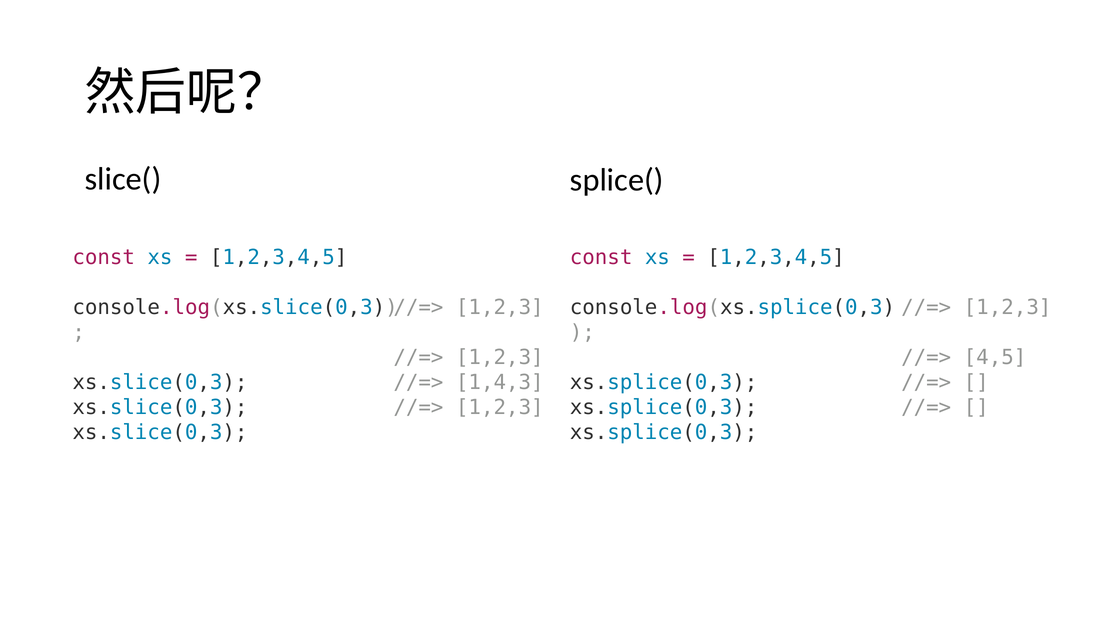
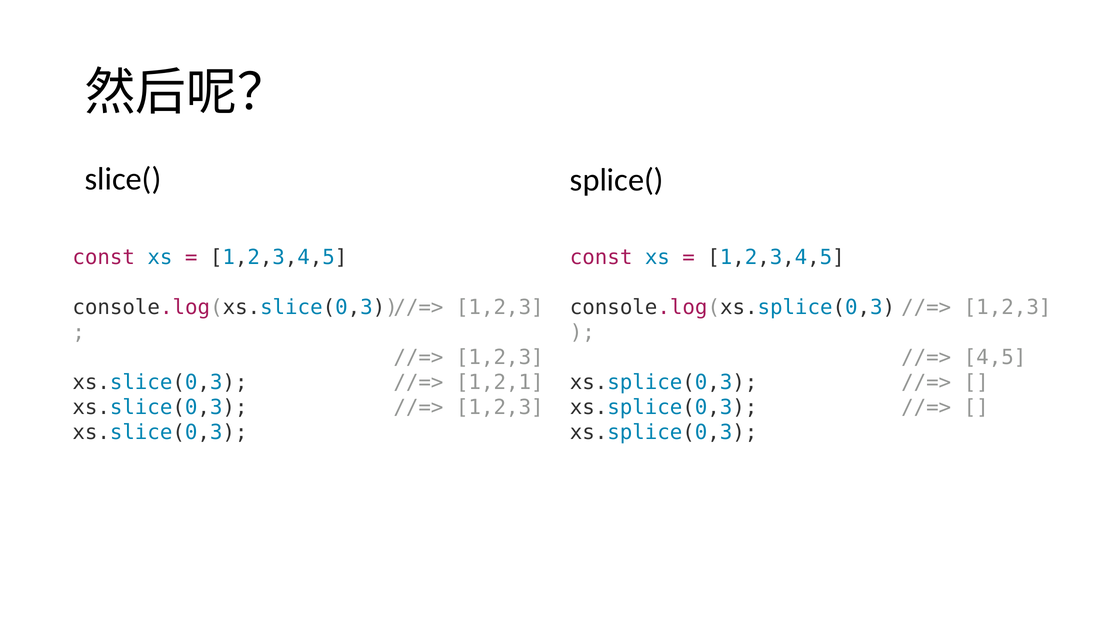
1,4,3: 1,4,3 -> 1,2,1 (500, 383)
